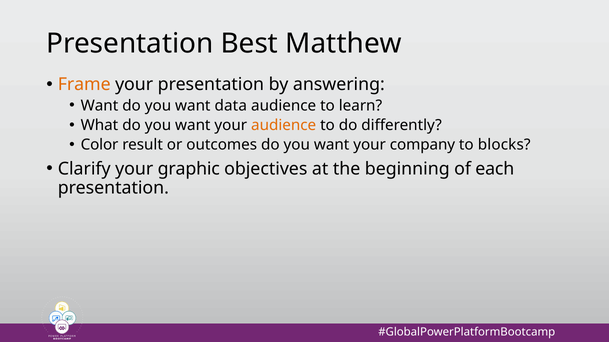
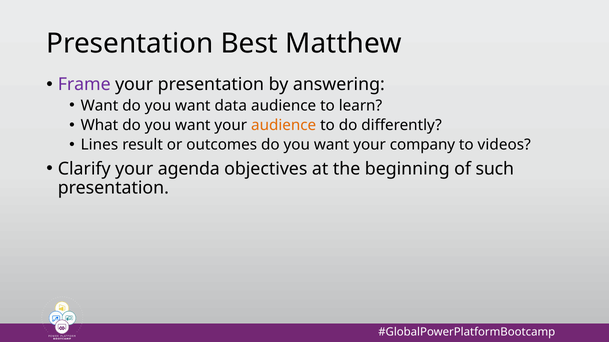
Frame colour: orange -> purple (84, 85)
Color: Color -> Lines (99, 145)
blocks: blocks -> videos (504, 145)
graphic: graphic -> agenda (189, 169)
each: each -> such (495, 169)
